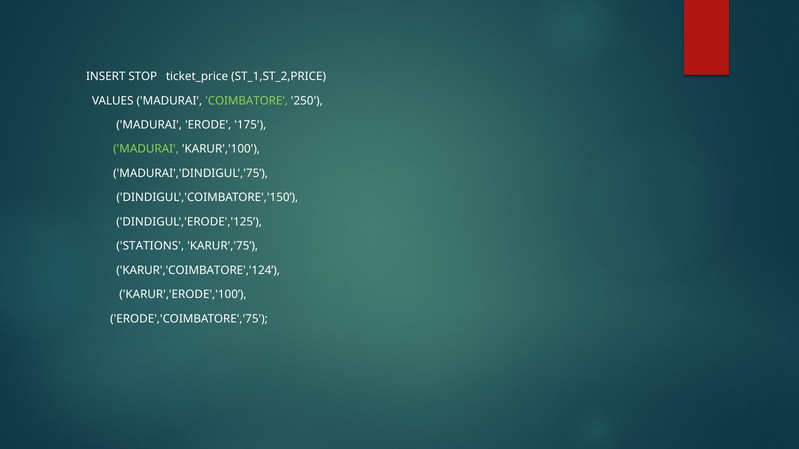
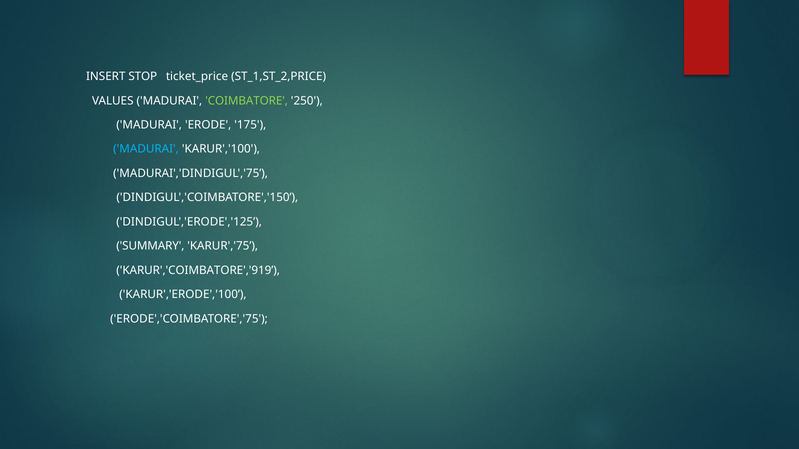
MADURAI colour: light green -> light blue (146, 149)
STATIONS: STATIONS -> SUMMARY (150, 246)
KARUR','COIMBATORE','124: KARUR','COIMBATORE','124 -> KARUR','COIMBATORE','919 (198, 271)
